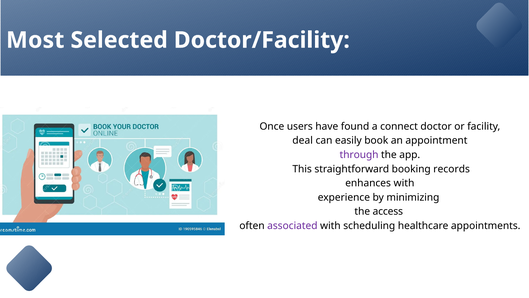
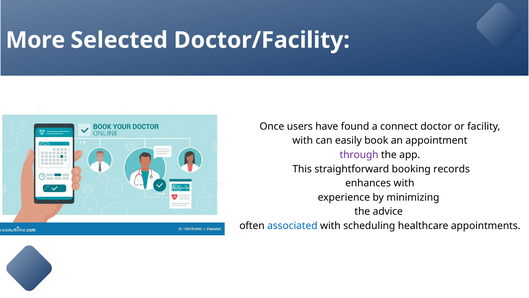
Most: Most -> More (35, 40)
deal: deal -> with (303, 140)
access: access -> advice (388, 211)
associated colour: purple -> blue (292, 226)
